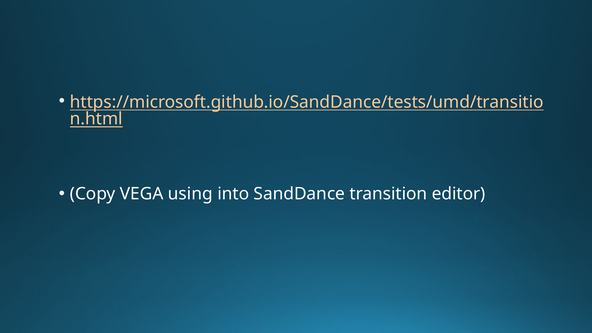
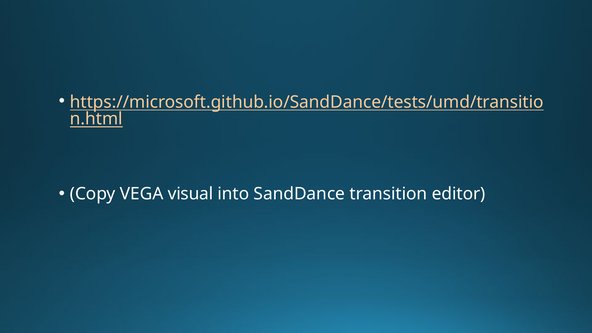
using: using -> visual (191, 194)
